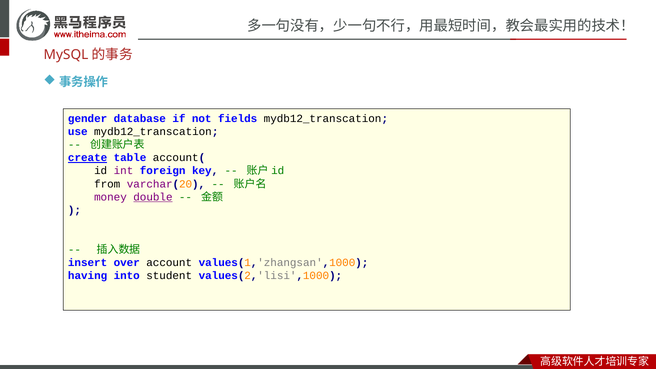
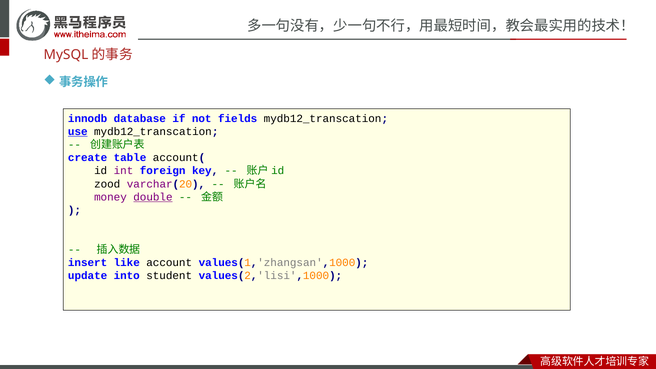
gender: gender -> innodb (88, 118)
use underline: none -> present (78, 132)
create underline: present -> none (88, 158)
from: from -> zood (107, 184)
over: over -> like (127, 263)
having: having -> update (88, 276)
